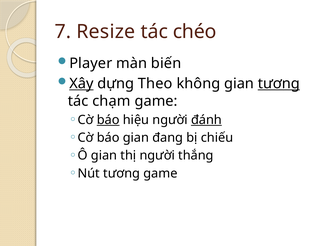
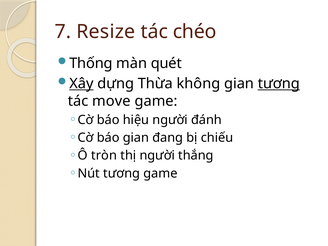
Player: Player -> Thống (91, 63)
biến: biến -> quét (166, 63)
Theo: Theo -> Thừa (155, 84)
chạm: chạm -> move (111, 101)
báo underline: present -> none (108, 120)
đánh underline: present -> none (206, 120)
Ô gian: gian -> tròn (104, 155)
